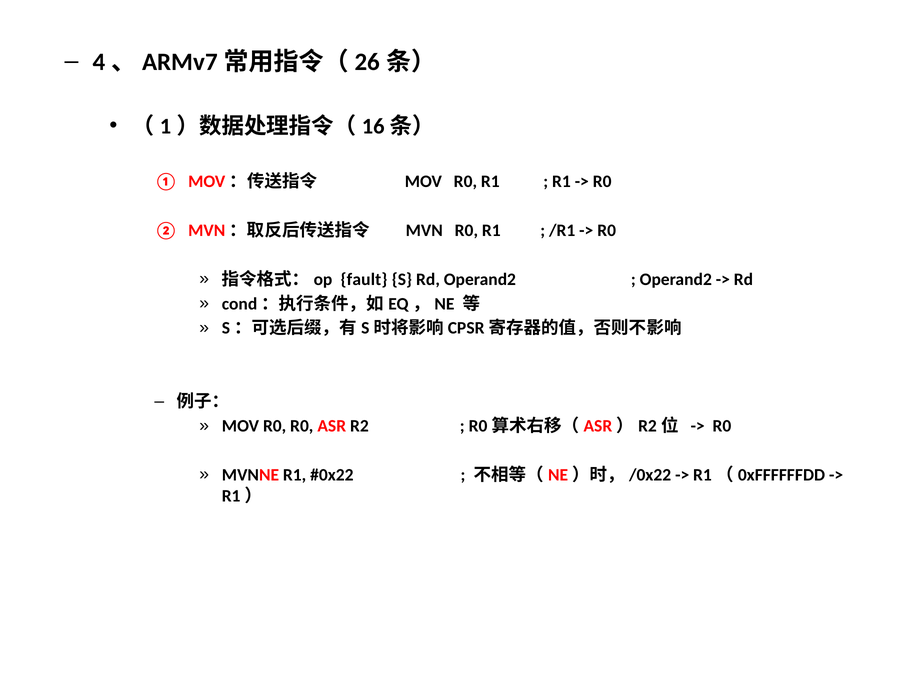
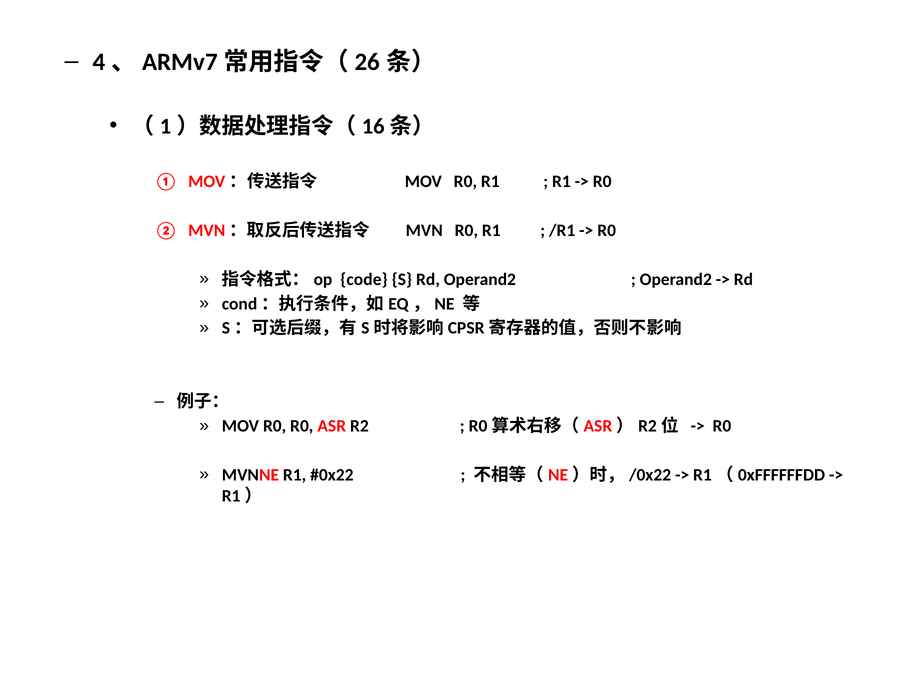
fault: fault -> code (364, 279)
